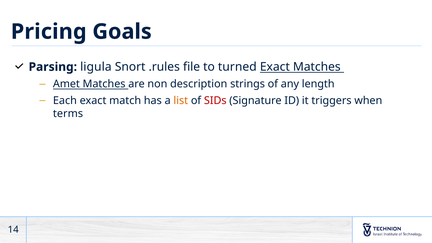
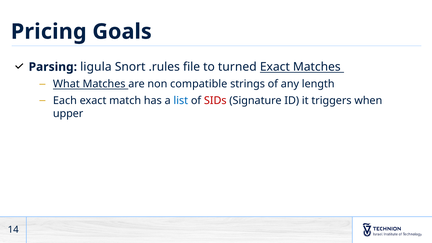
Amet: Amet -> What (66, 84)
description: description -> compatible (199, 84)
list colour: orange -> blue (181, 101)
terms: terms -> upper (68, 114)
